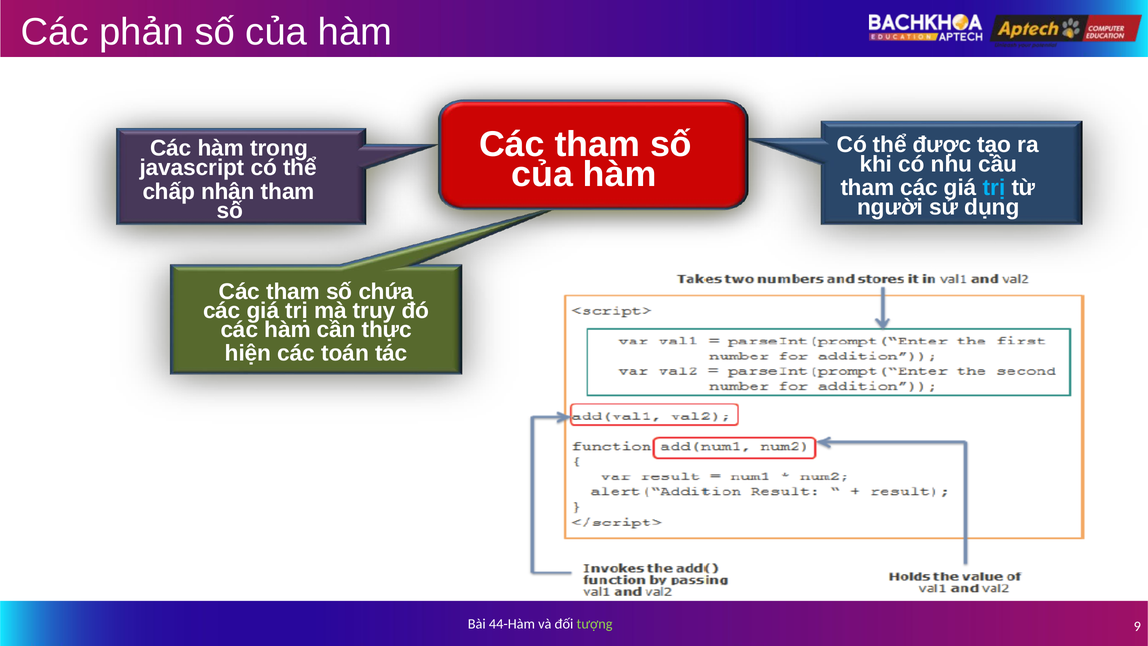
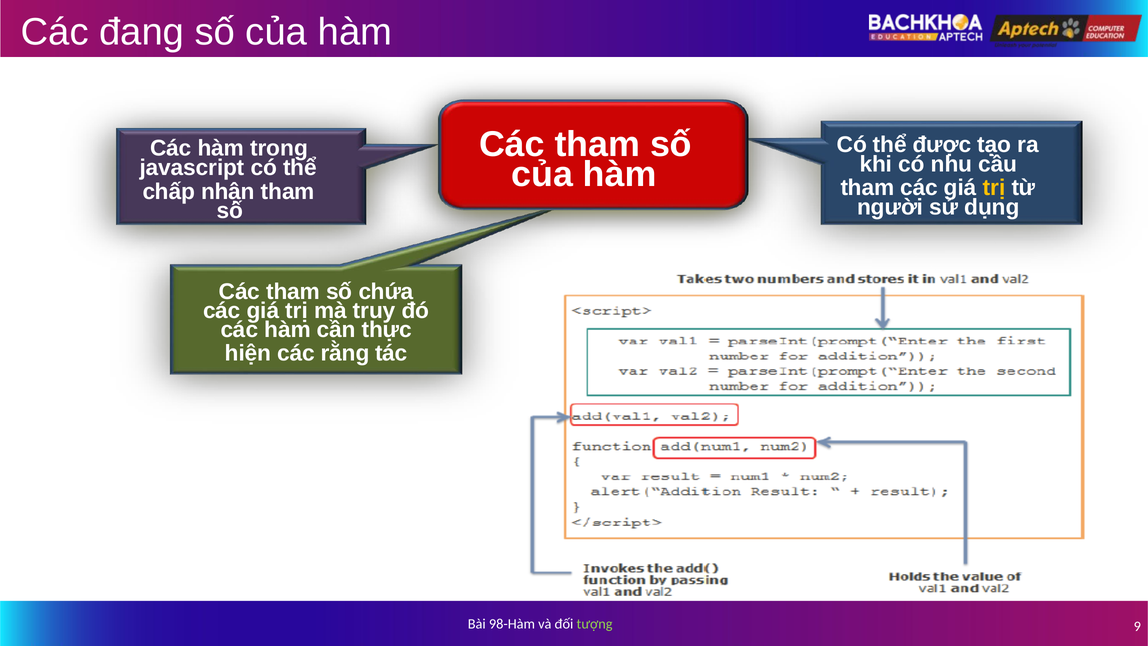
phản: phản -> đang (142, 32)
trị colour: light blue -> yellow (994, 188)
toán: toán -> rằng (345, 353)
44-Hàm: 44-Hàm -> 98-Hàm (512, 624)
